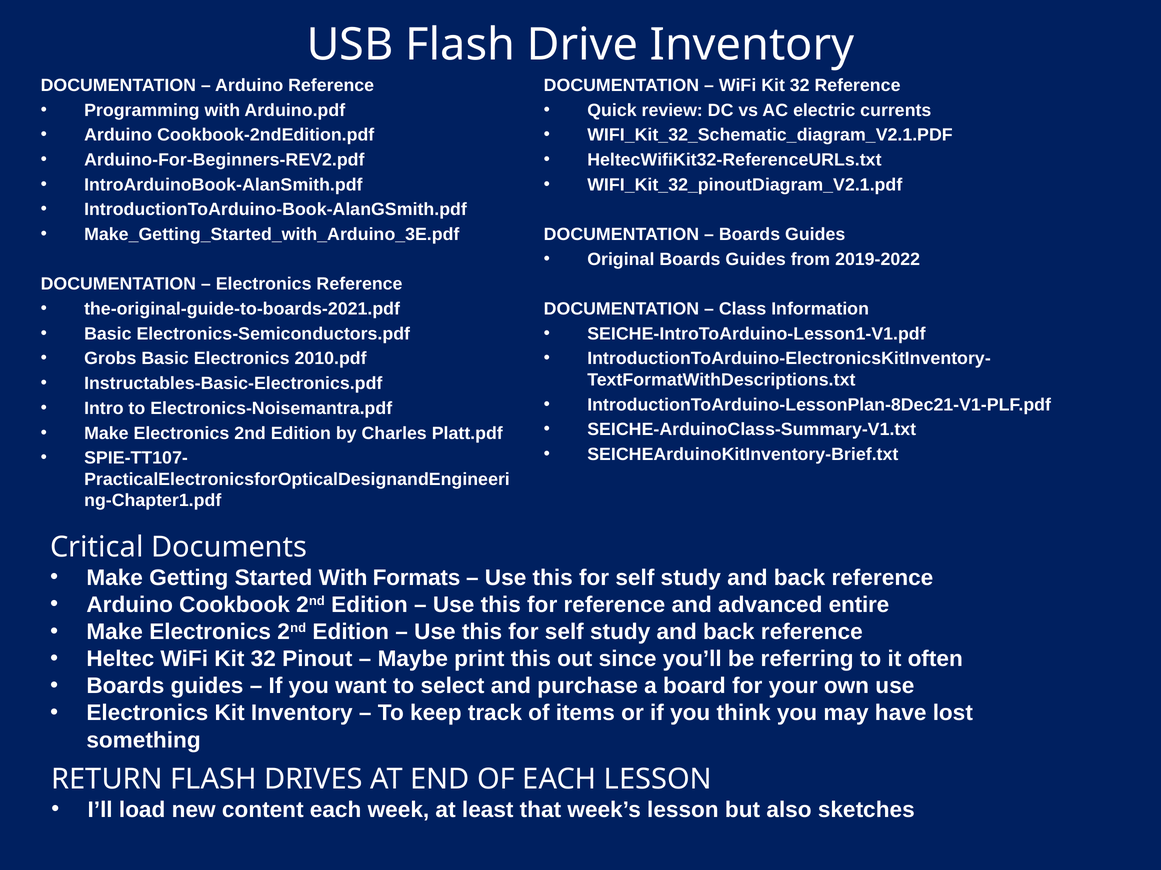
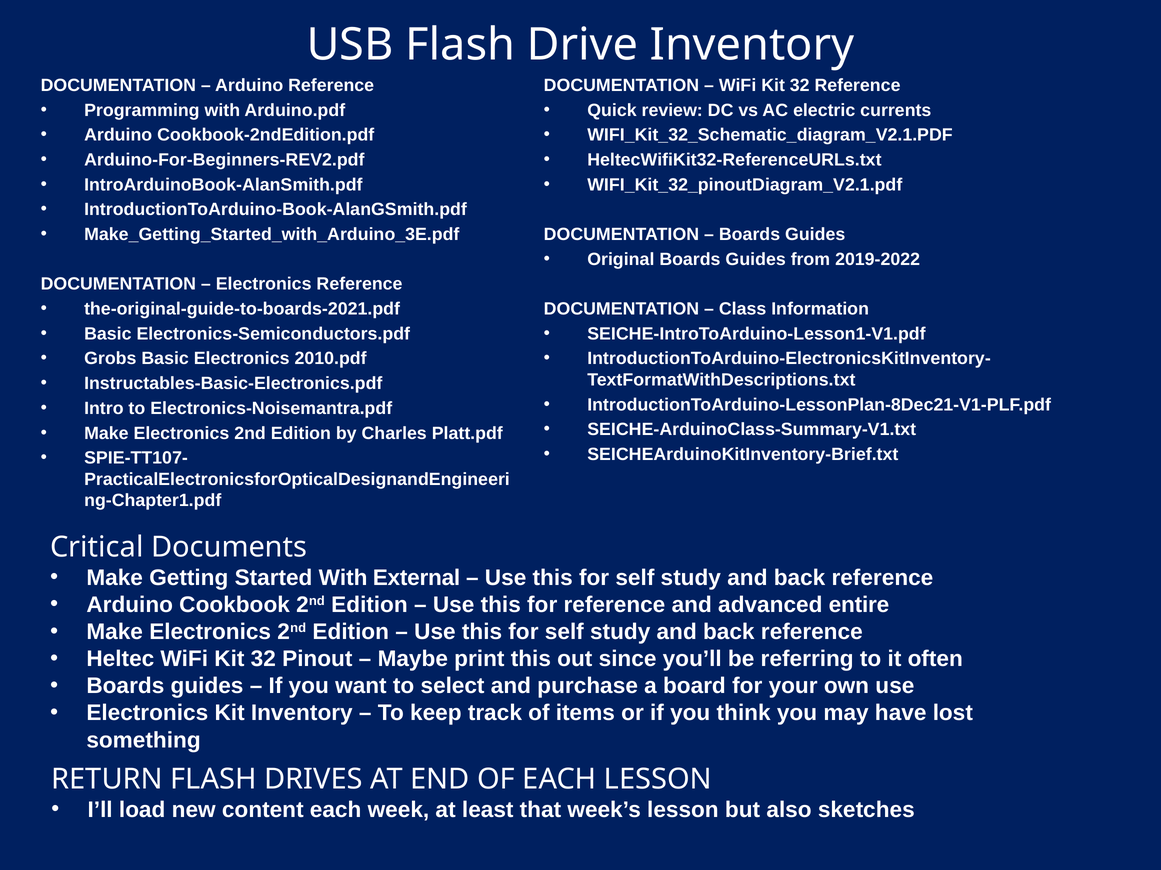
Formats: Formats -> External (416, 578)
